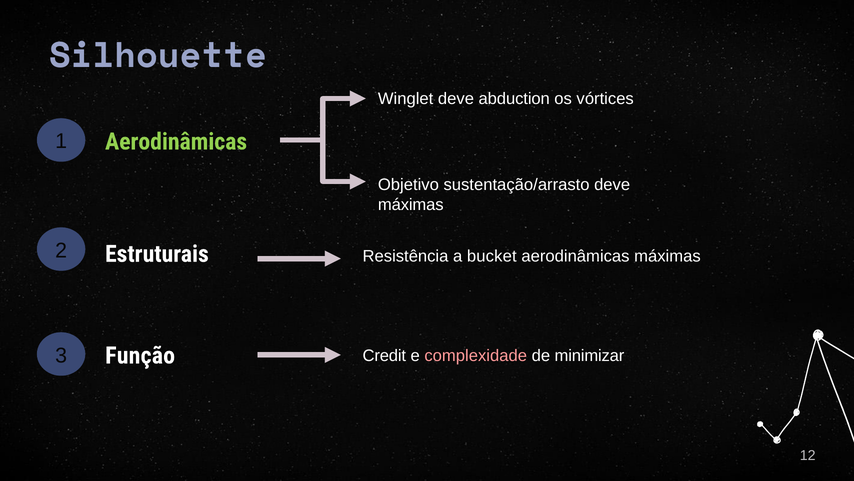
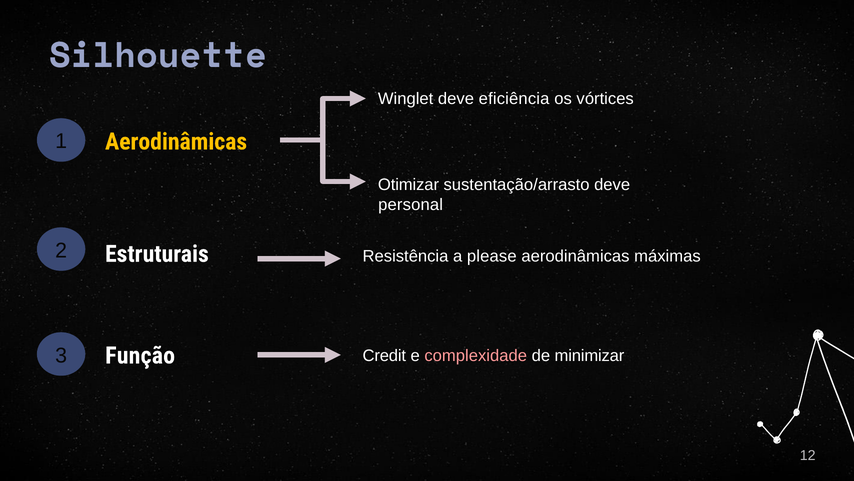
abduction: abduction -> eficiência (514, 99)
Aerodinâmicas colour: light green -> yellow (176, 141)
Objetivo: Objetivo -> Otimizar (408, 184)
máximas: máximas -> personal (411, 204)
bucket: bucket -> please (492, 256)
